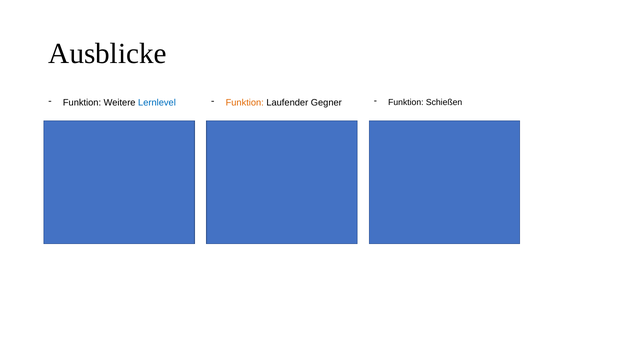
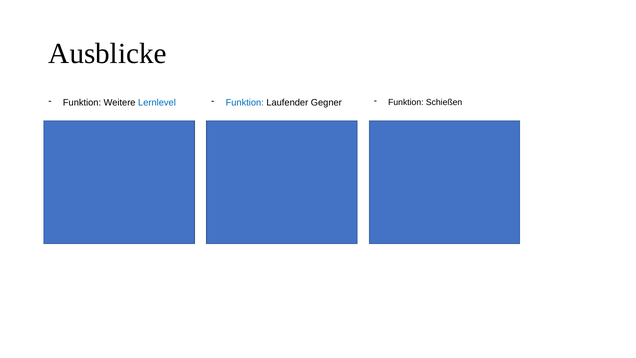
Funktion colour: orange -> blue (245, 103)
